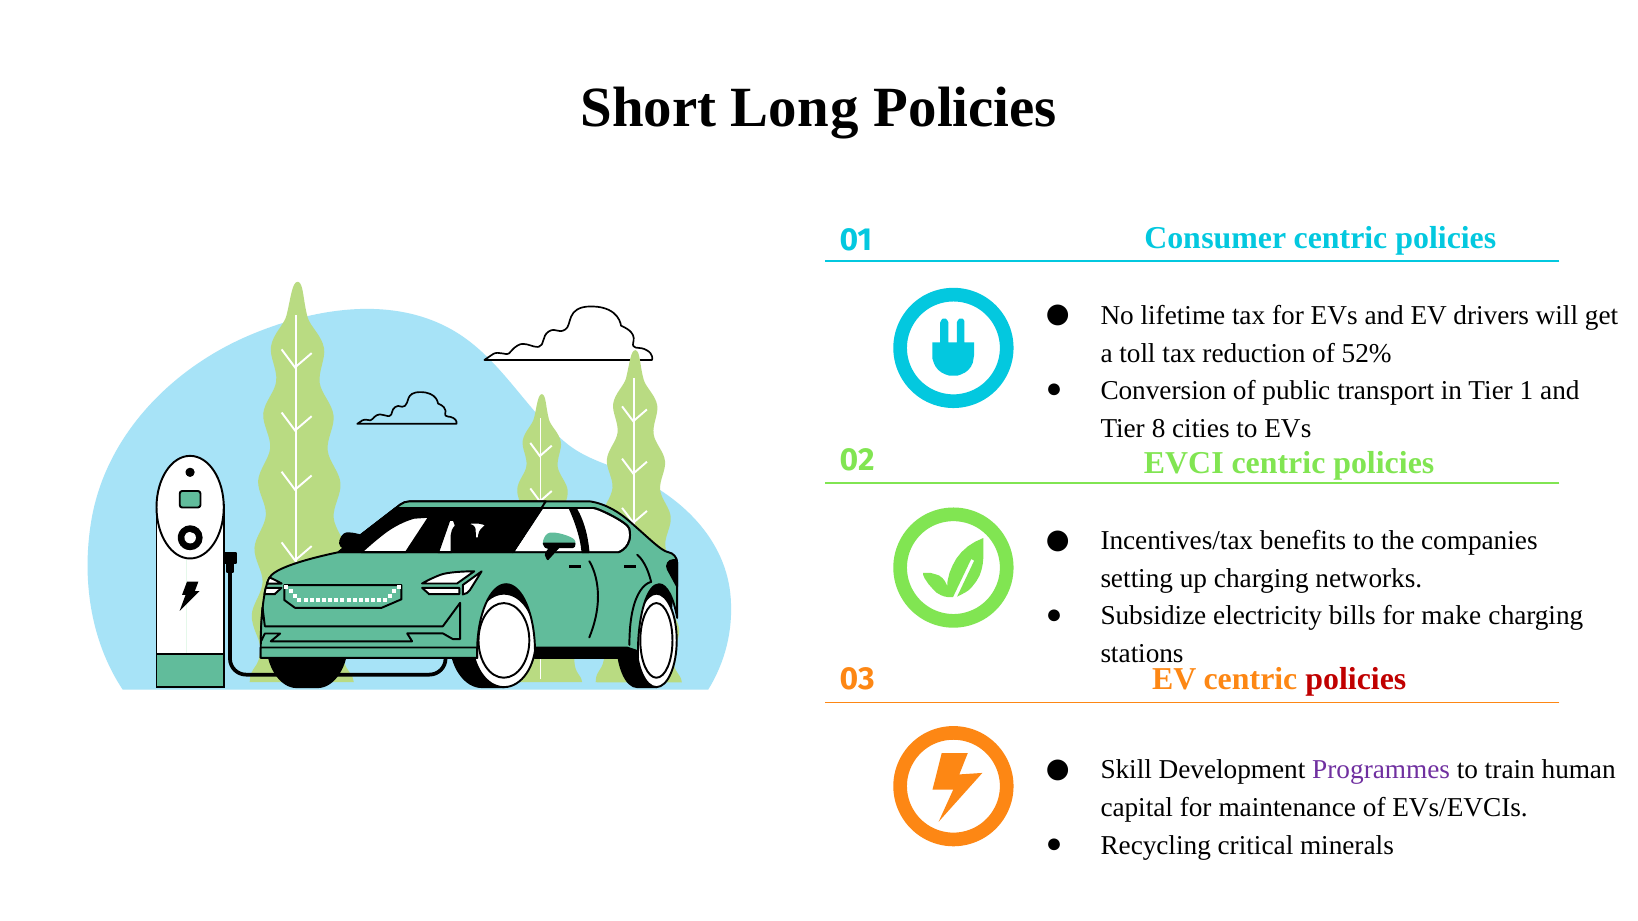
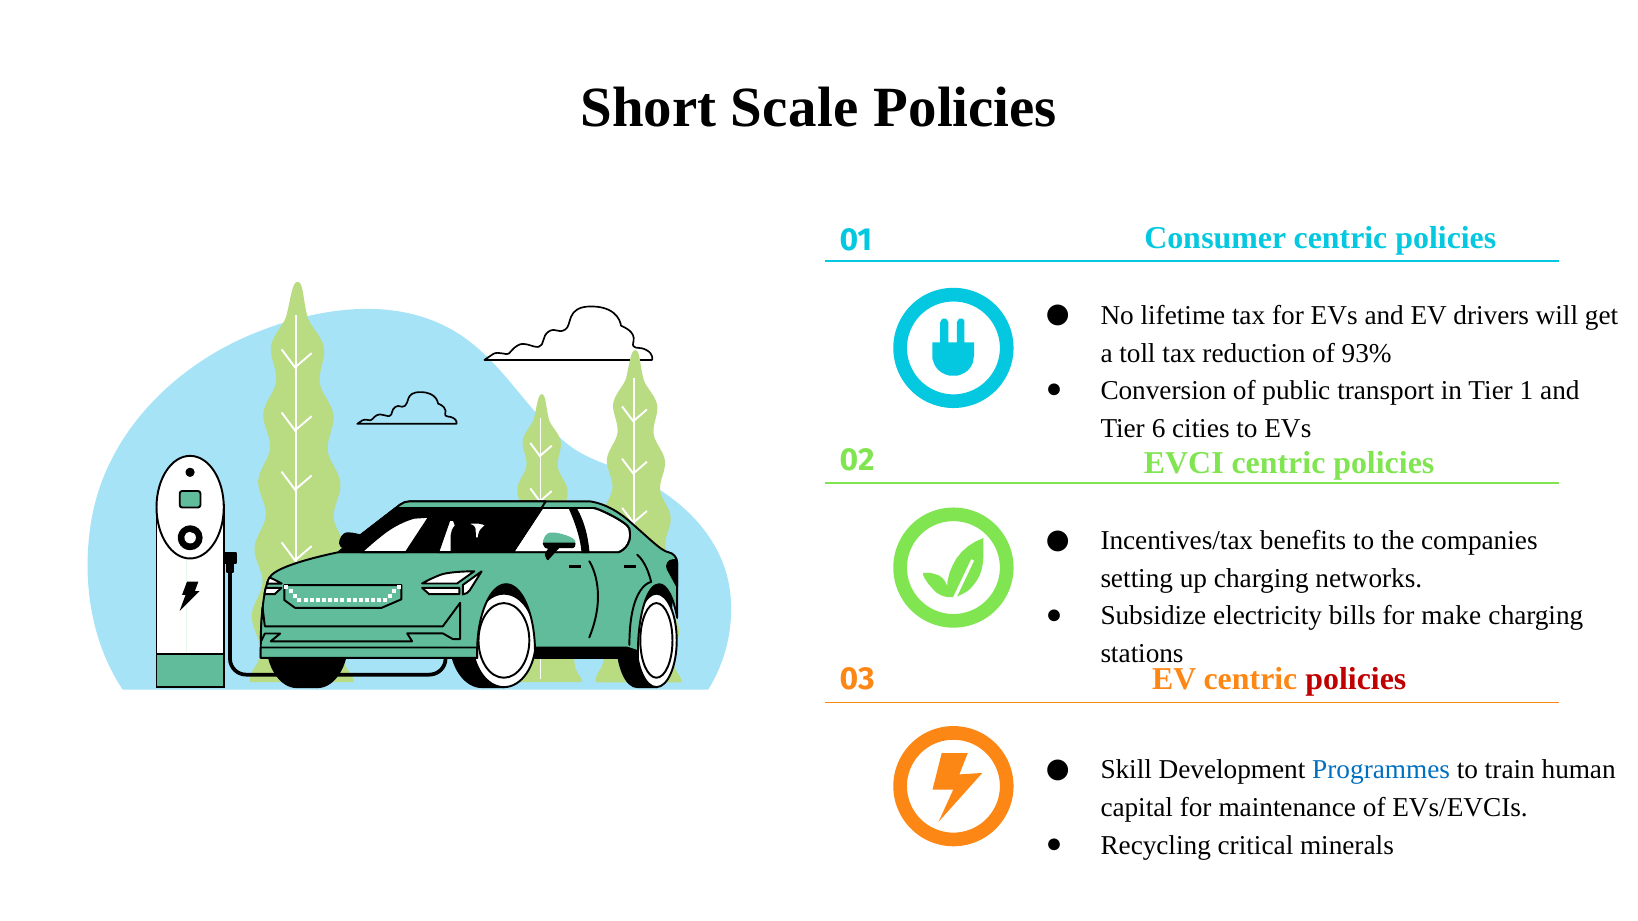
Long: Long -> Scale (794, 108)
52%: 52% -> 93% (1367, 353)
8: 8 -> 6 (1159, 428)
Programmes colour: purple -> blue (1381, 770)
